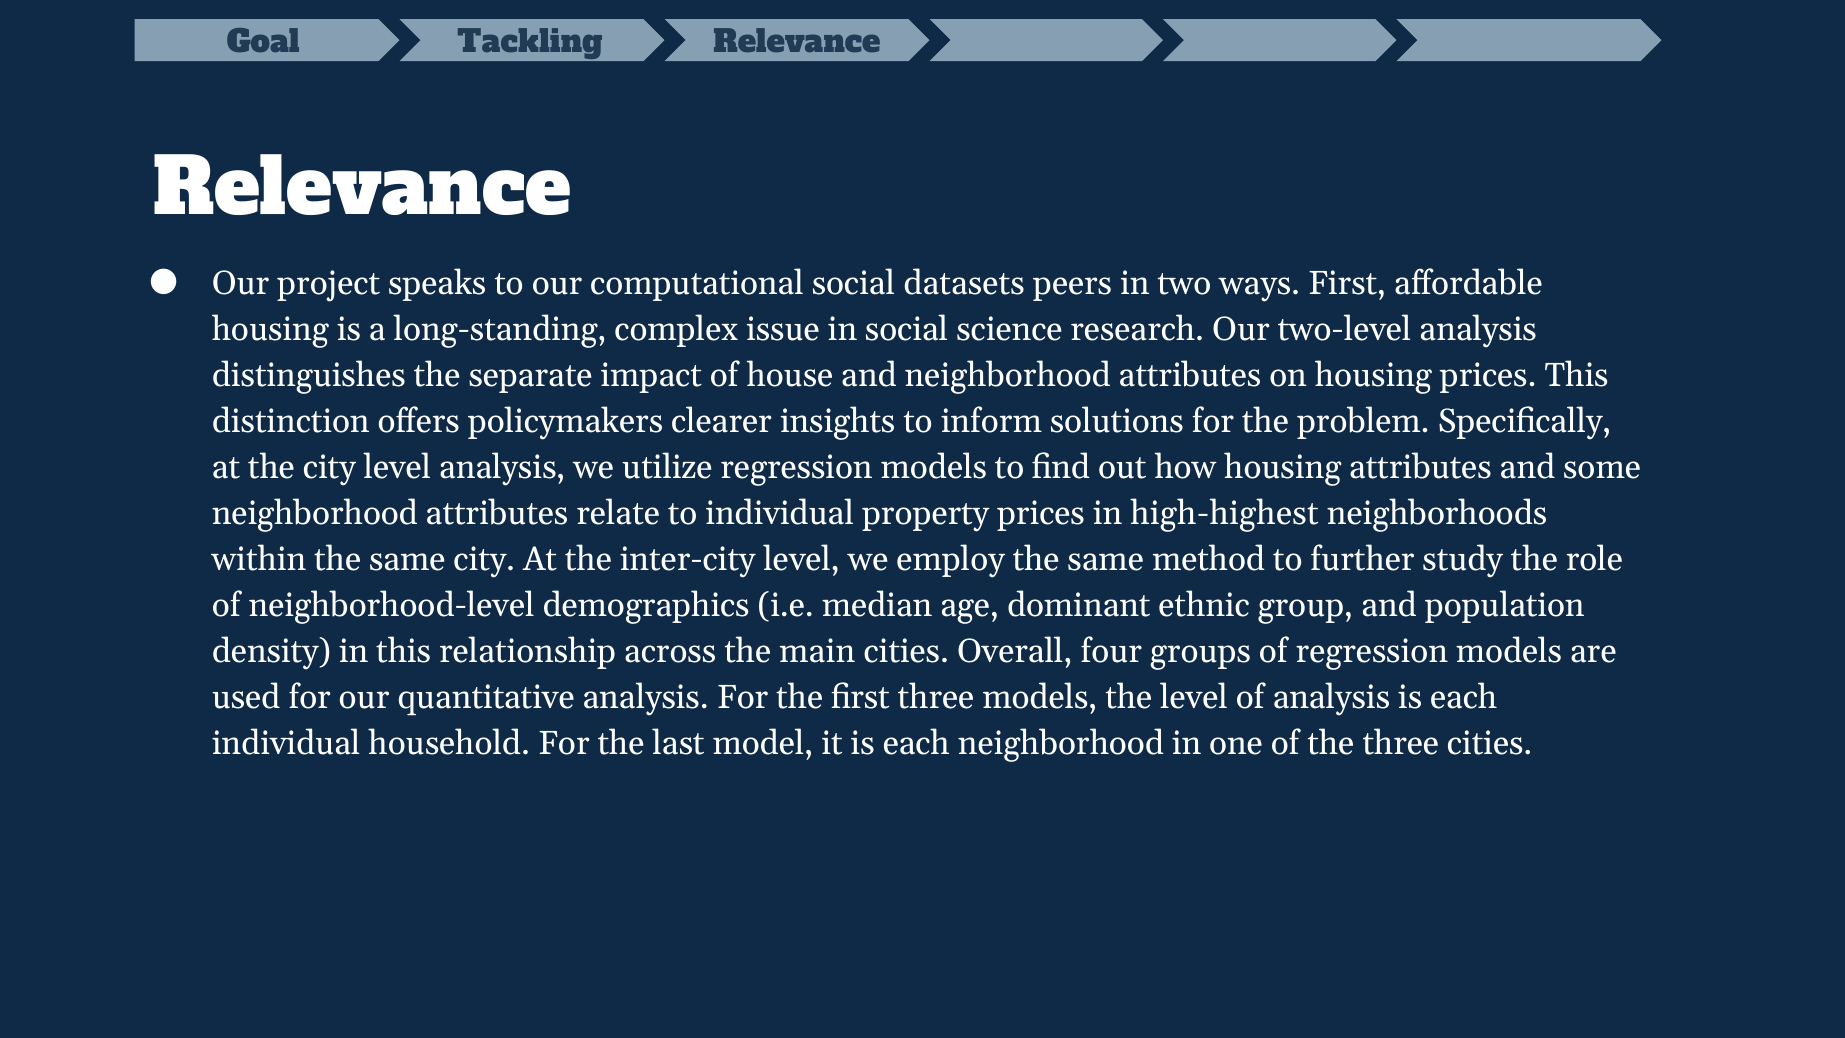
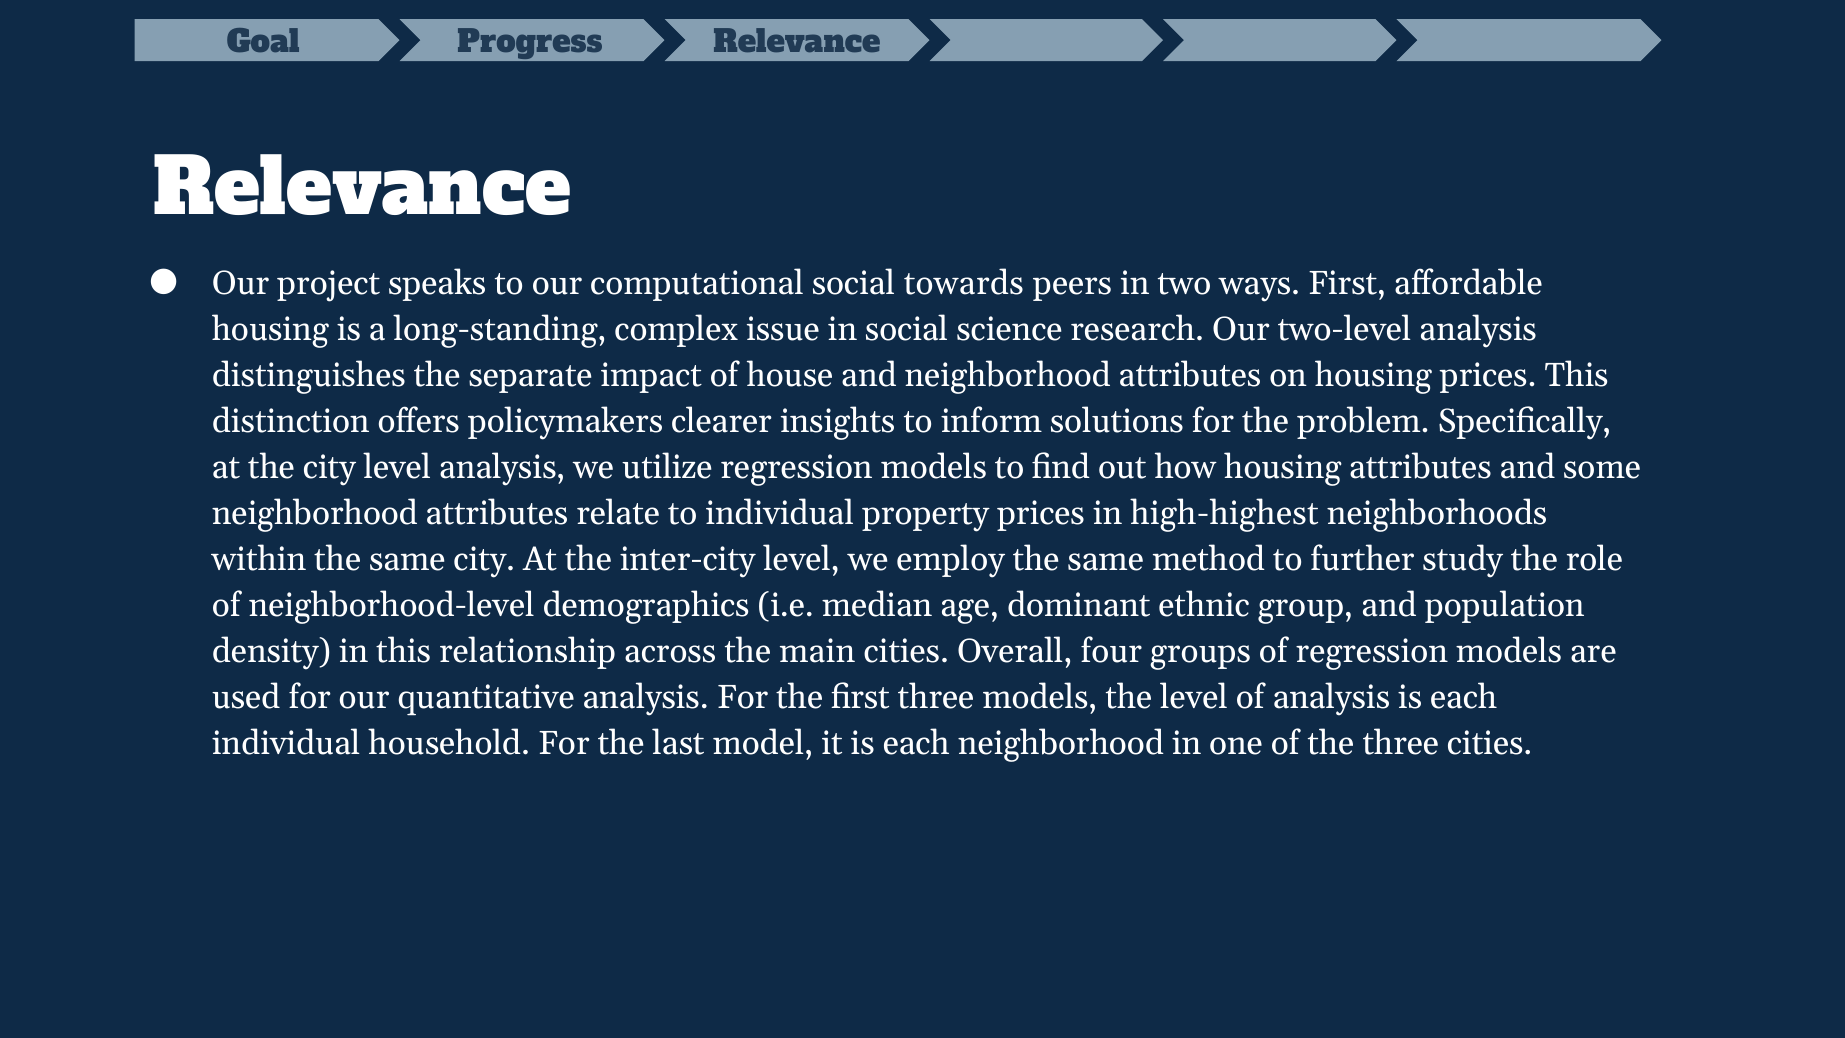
Tackling: Tackling -> Progress (530, 42)
datasets: datasets -> towards (964, 283)
